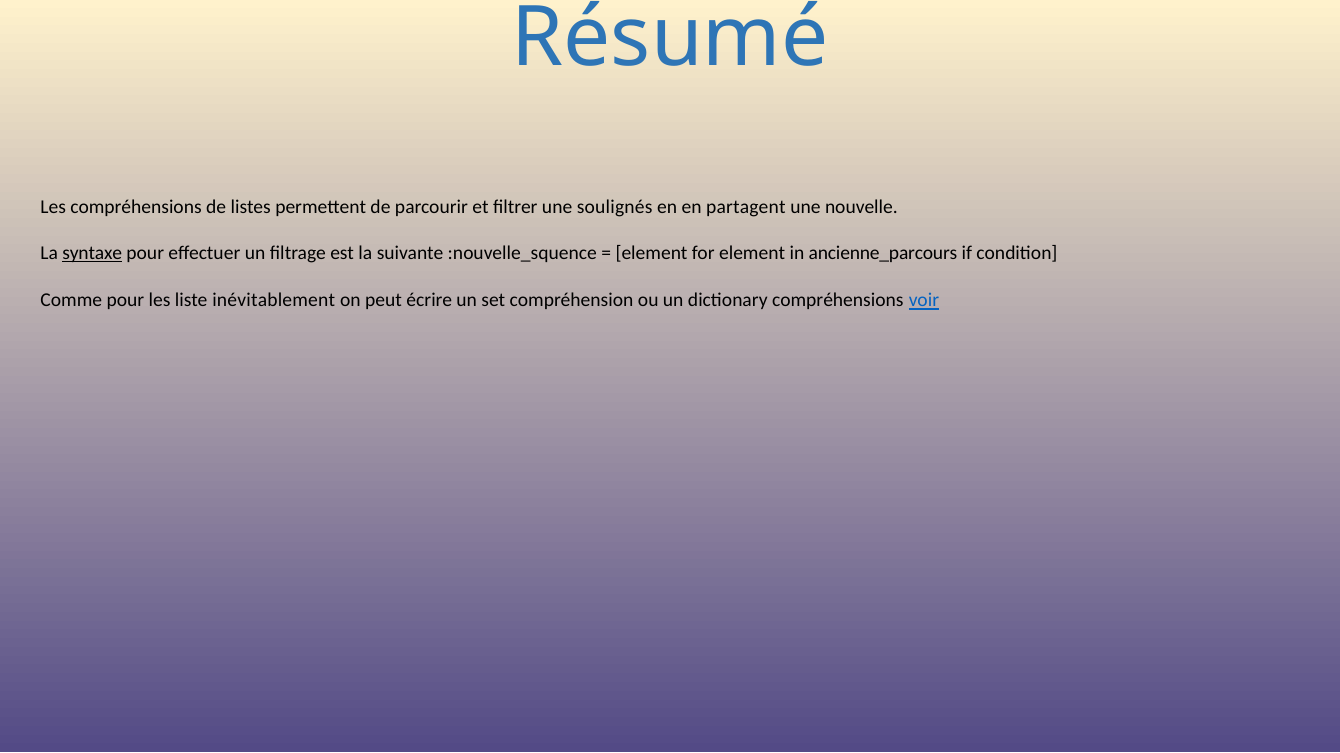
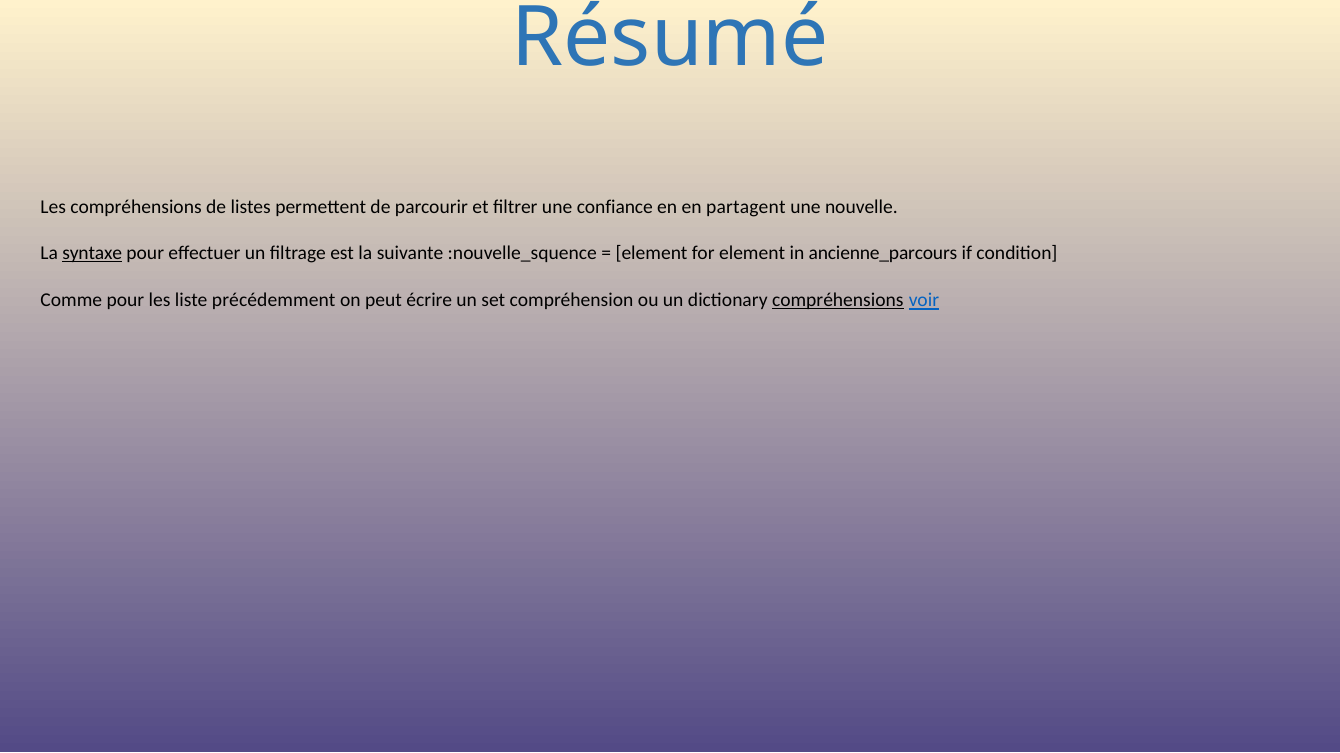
soulignés: soulignés -> confiance (615, 207)
inévitablement: inévitablement -> précédemment (274, 301)
compréhensions underline: none -> present (838, 301)
